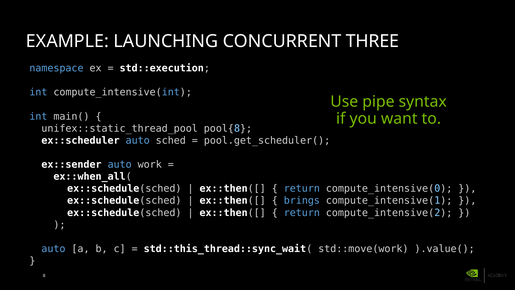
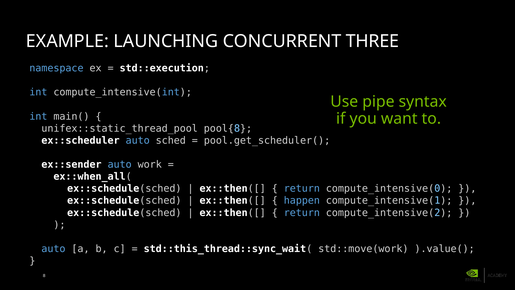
brings: brings -> happen (302, 200)
